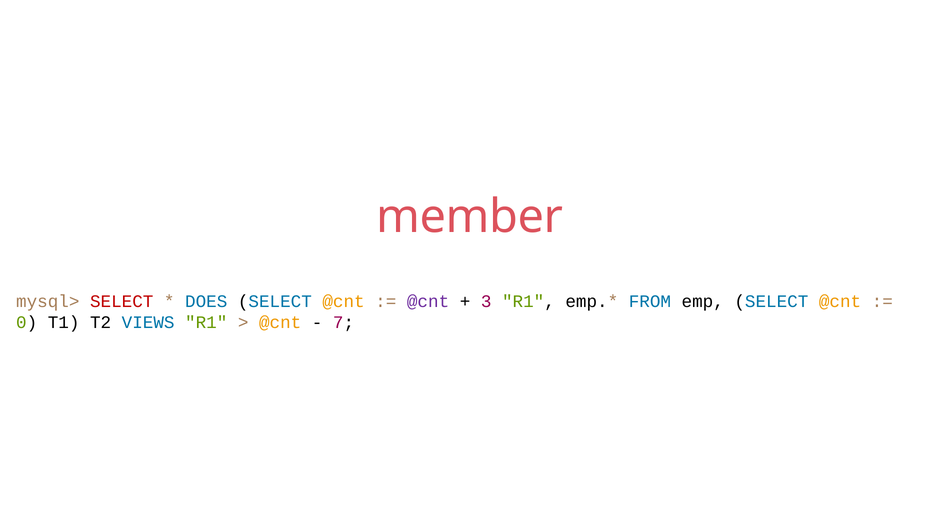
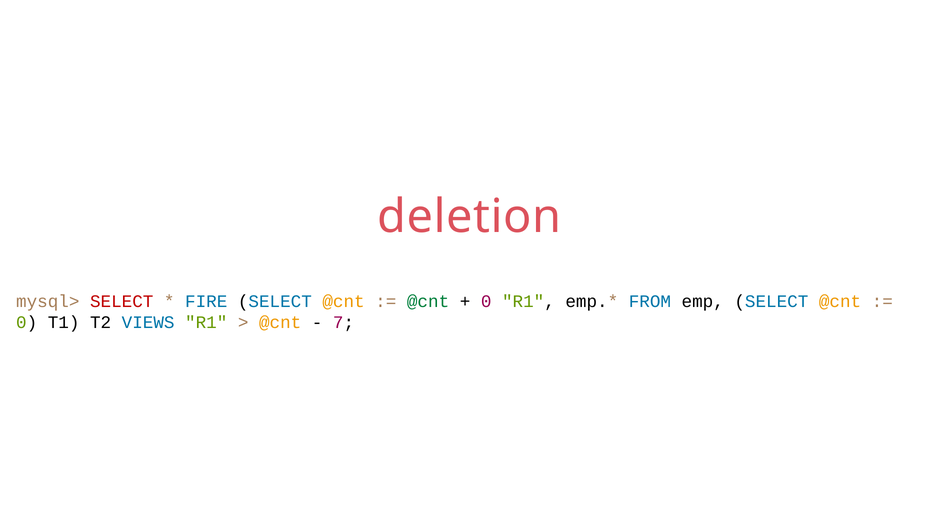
member: member -> deletion (469, 217)
DOES: DOES -> FIRE (206, 302)
@cnt colour: purple -> green (428, 302)
3: 3 -> 0 (486, 302)
